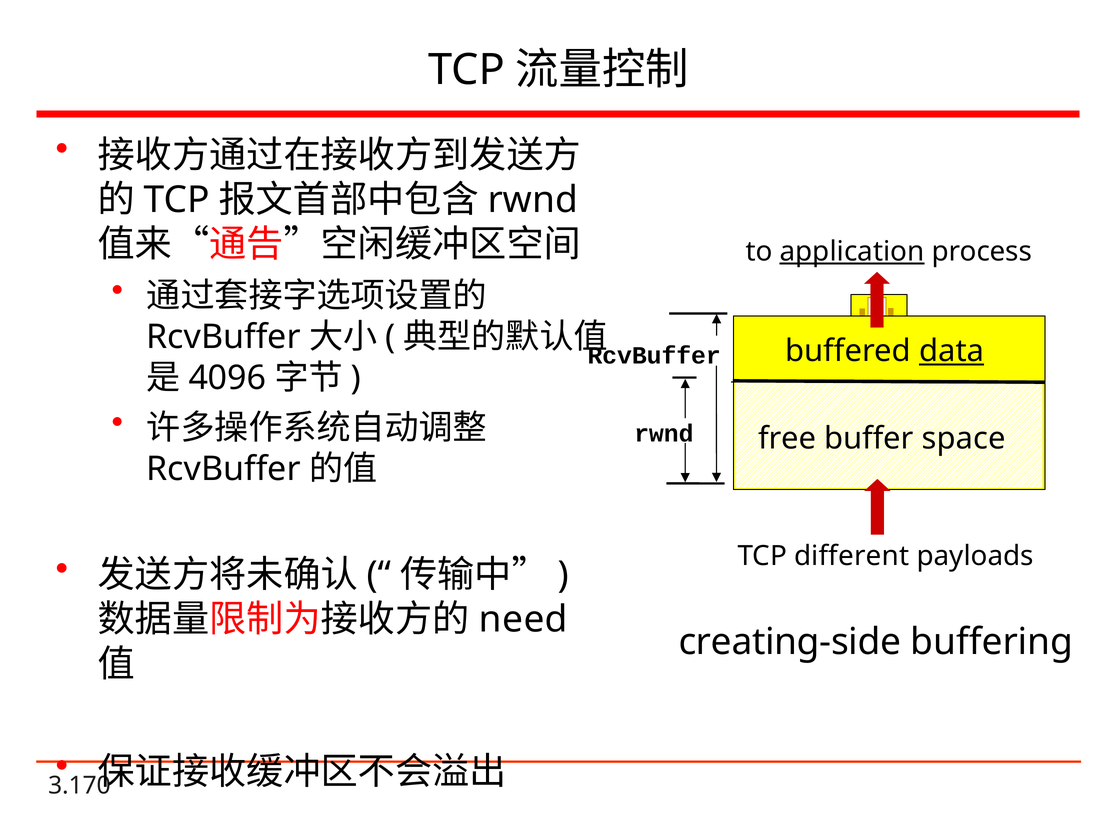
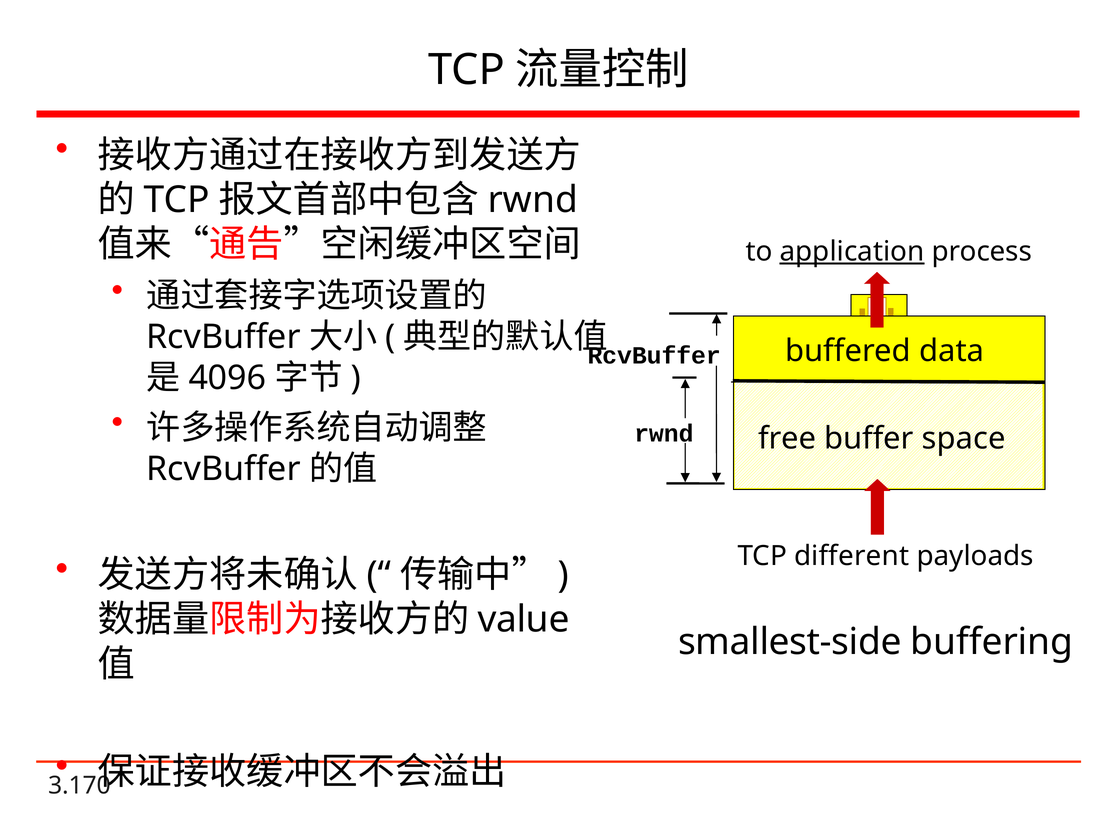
data underline: present -> none (952, 351)
need: need -> value (524, 620)
creating-side: creating-side -> smallest-side (790, 642)
